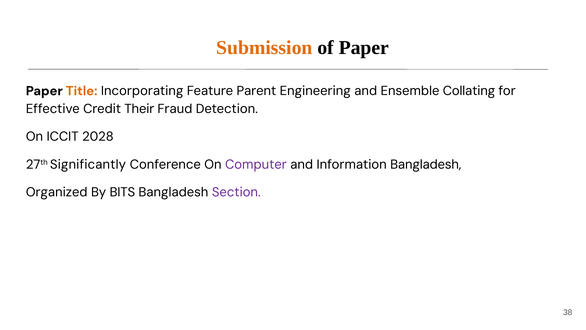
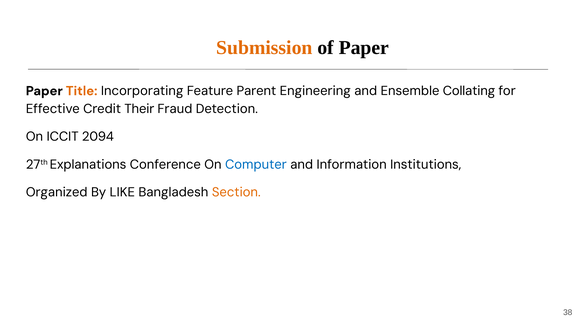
2028: 2028 -> 2094 (98, 137)
Significantly: Significantly -> Explanations (88, 164)
Computer colour: purple -> blue (256, 164)
Information Bangladesh: Bangladesh -> Institutions (426, 164)
BITS: BITS -> LIKE (122, 192)
Section colour: purple -> orange (236, 192)
